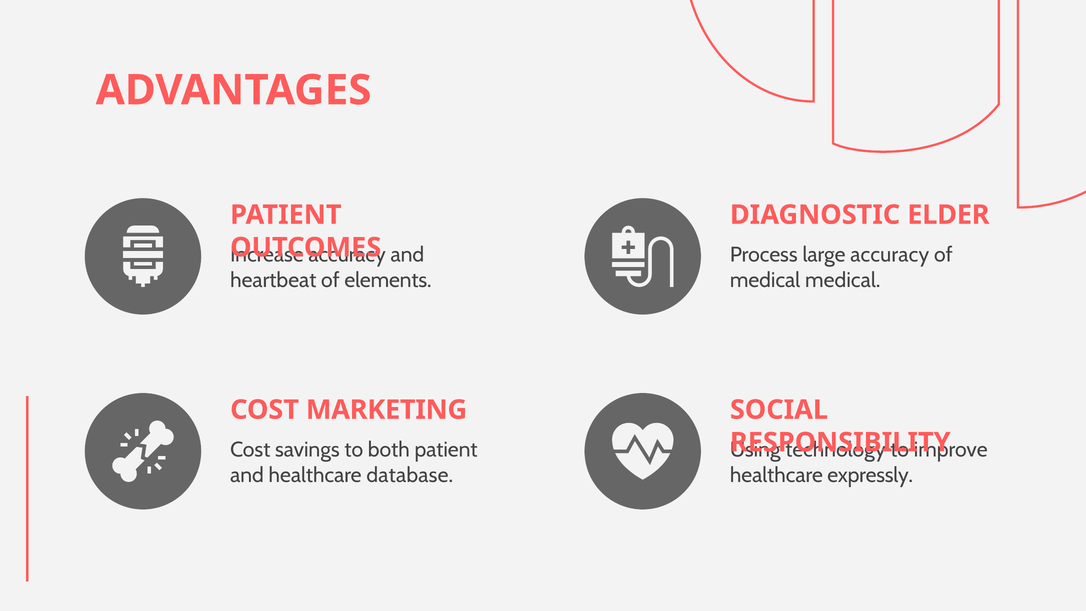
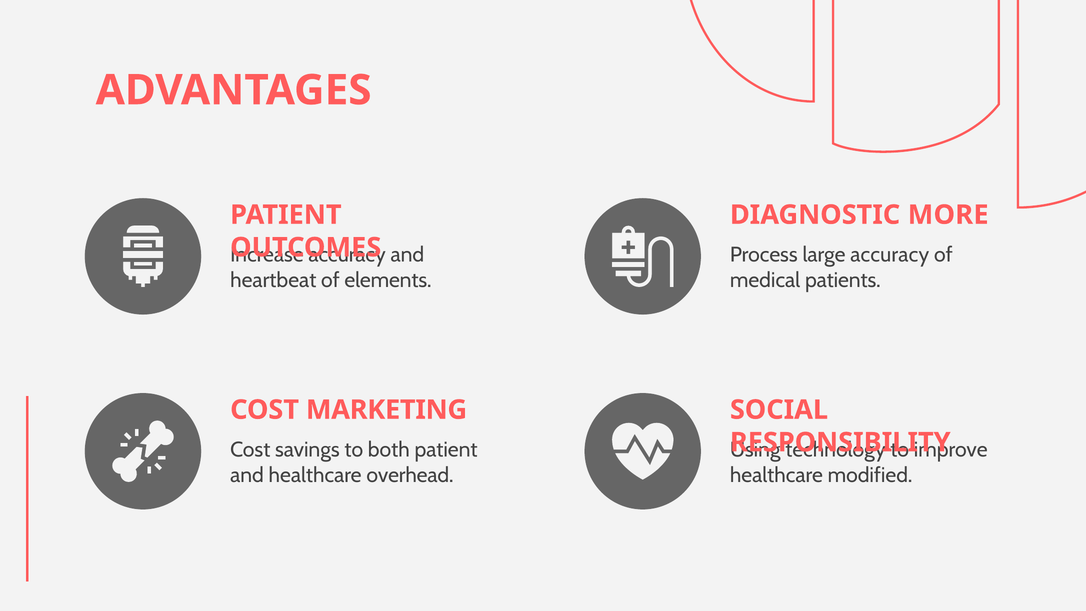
ELDER: ELDER -> MORE (948, 215)
medical medical: medical -> patients (843, 280)
database: database -> overhead (410, 475)
expressly: expressly -> modified (870, 475)
